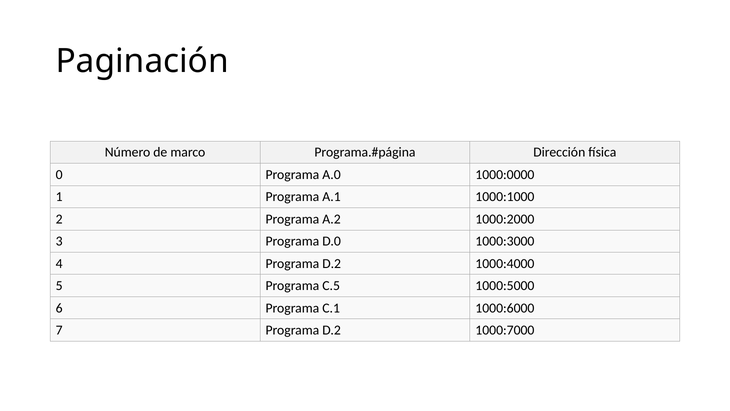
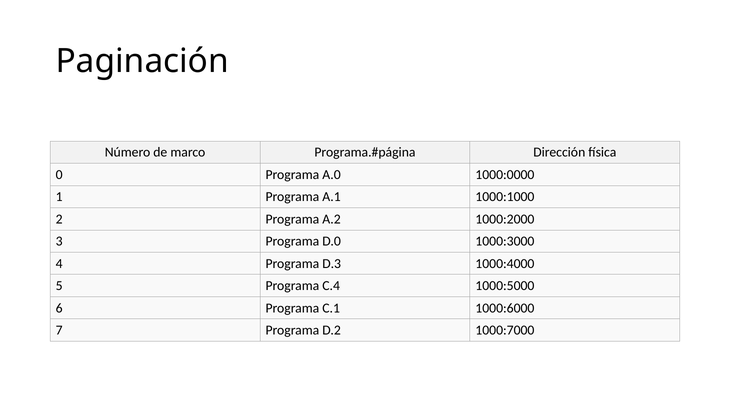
4 Programa D.2: D.2 -> D.3 (332, 263)
C.5: C.5 -> C.4 (331, 286)
